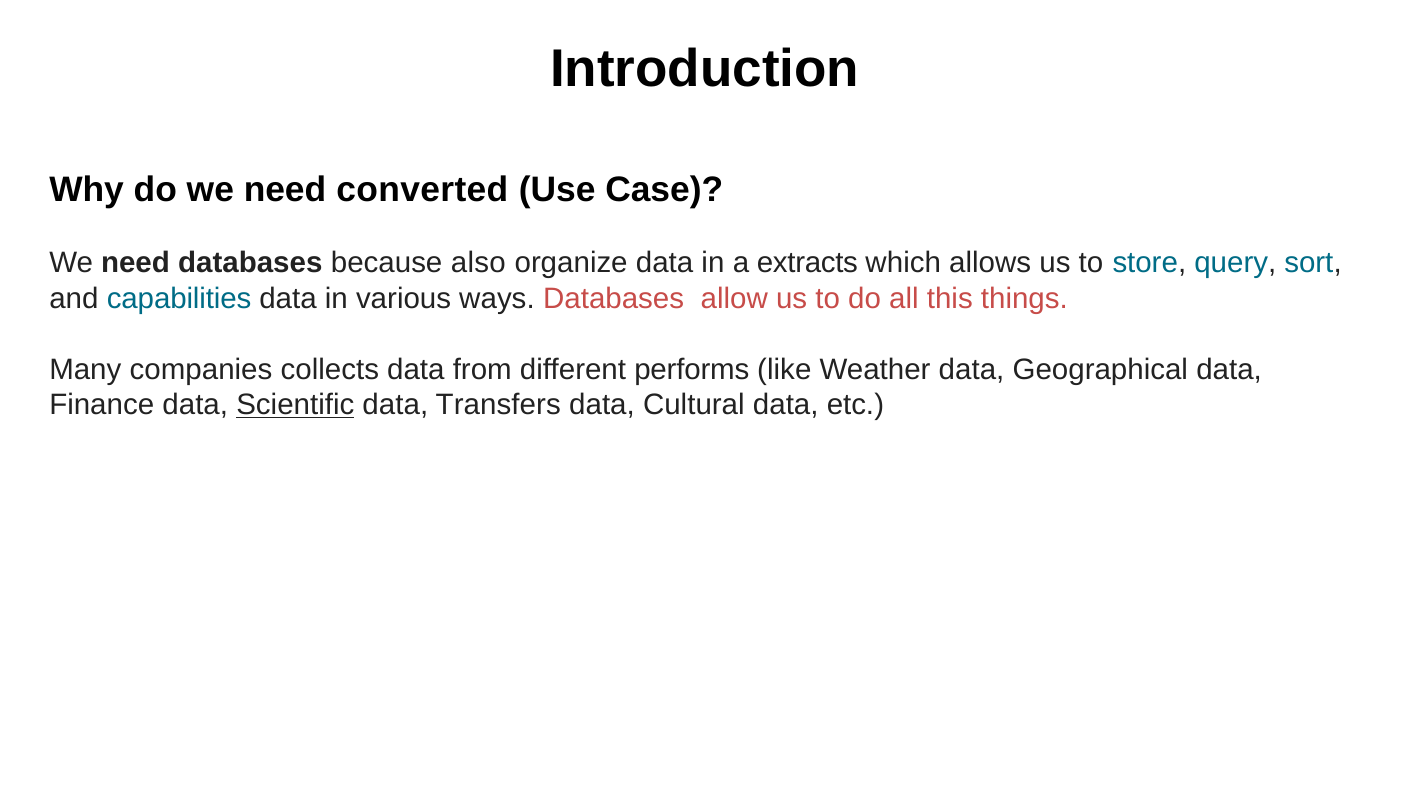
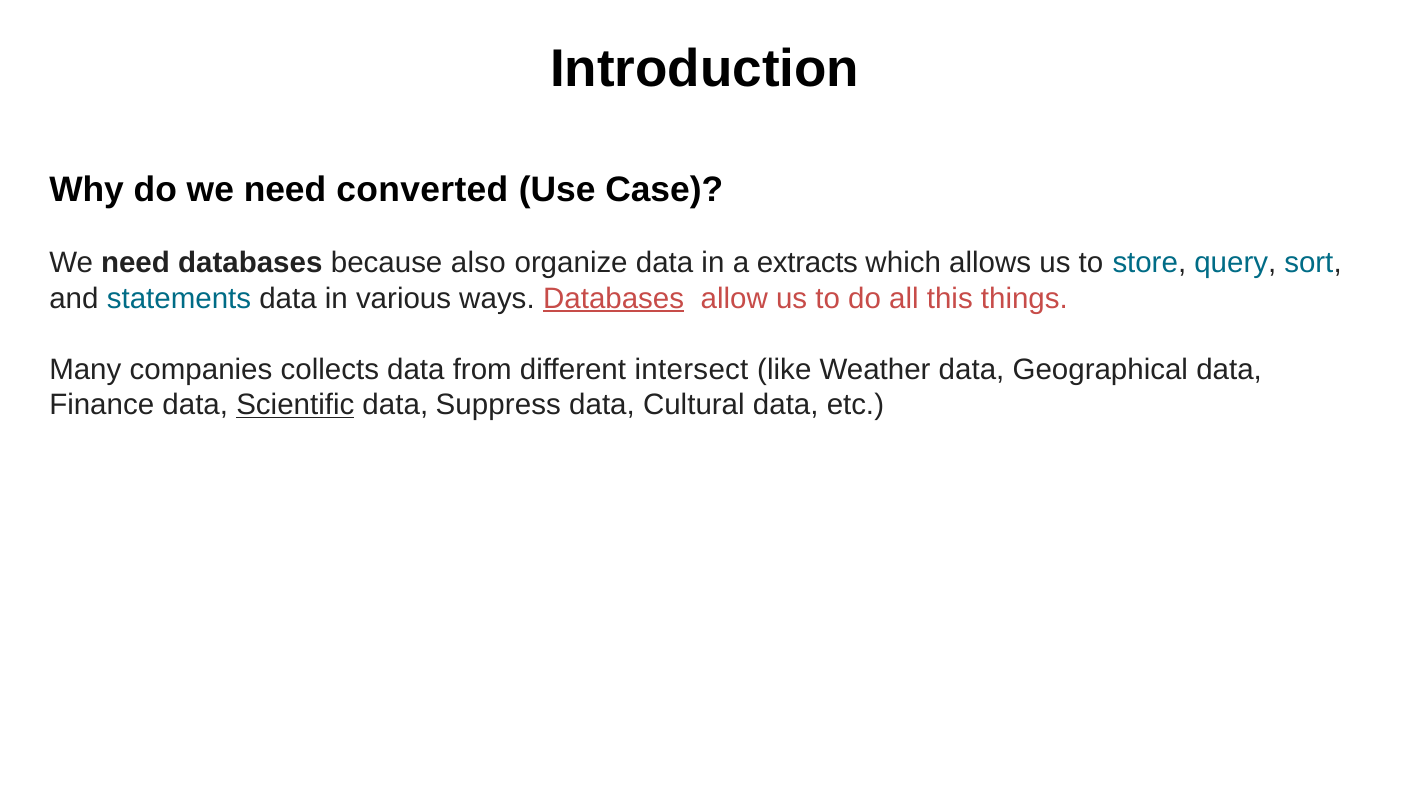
capabilities: capabilities -> statements (179, 299)
Databases underline: none -> present (614, 299)
performs: performs -> intersect (692, 369)
Transfers: Transfers -> Suppress (498, 405)
